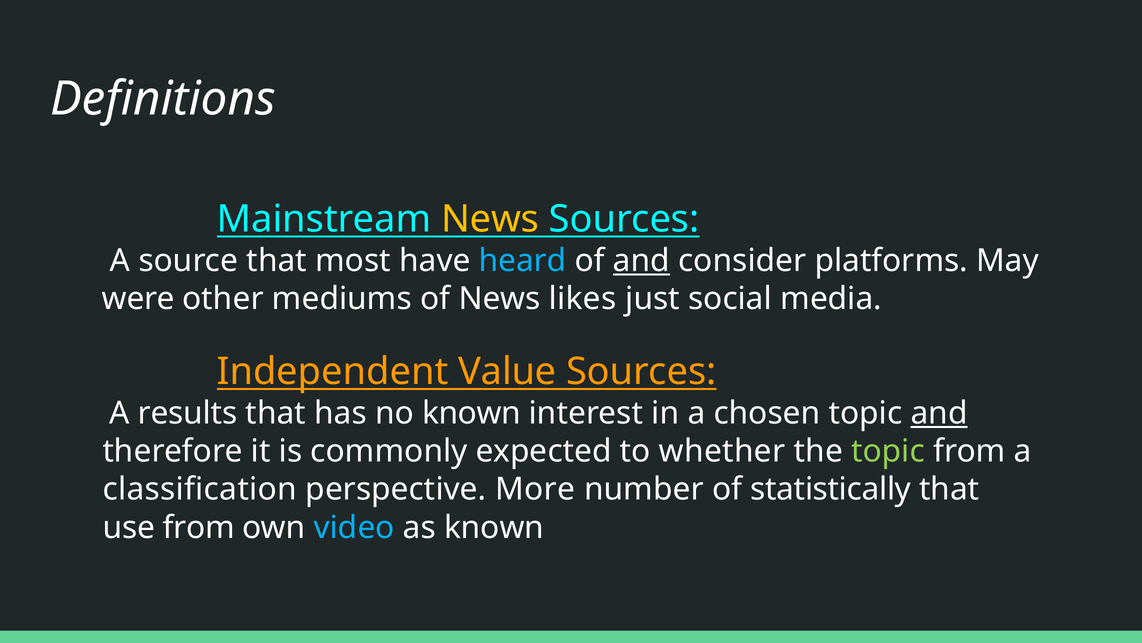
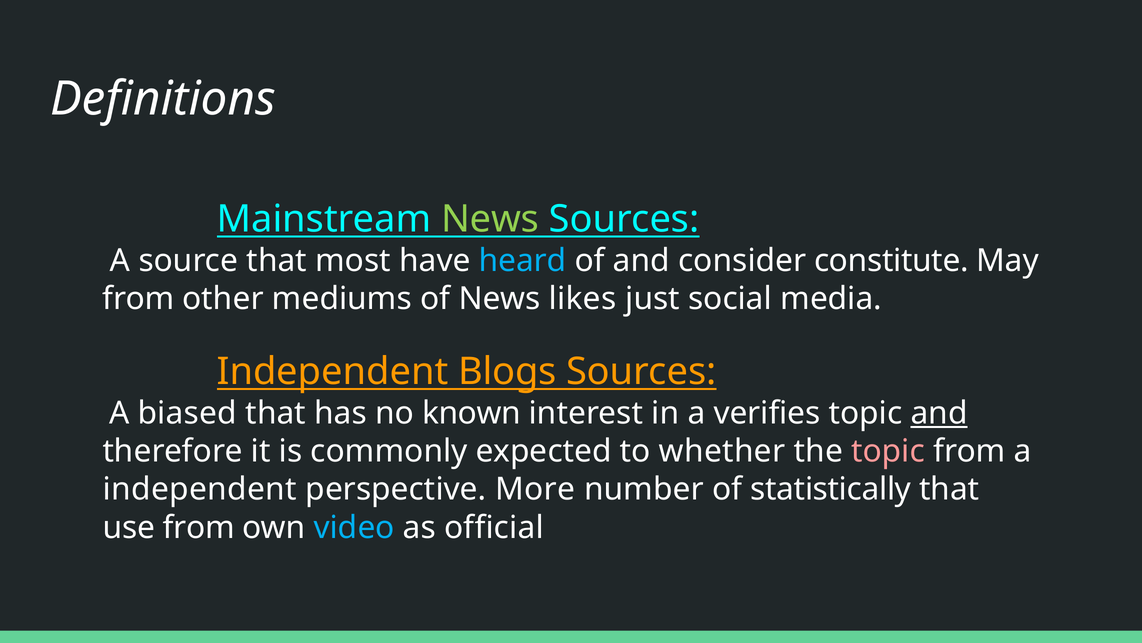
News colour: yellow -> light green (490, 219)
and underline: present -> none (641, 261)
platforms: platforms -> constitute (891, 261)
were: were -> from (138, 299)
Value: Value -> Blogs (507, 371)
results: results -> biased (187, 413)
chosen: chosen -> verifies (767, 413)
topic colour: light green -> pink (888, 451)
classification: classification -> independent (200, 489)
as known: known -> official (494, 527)
